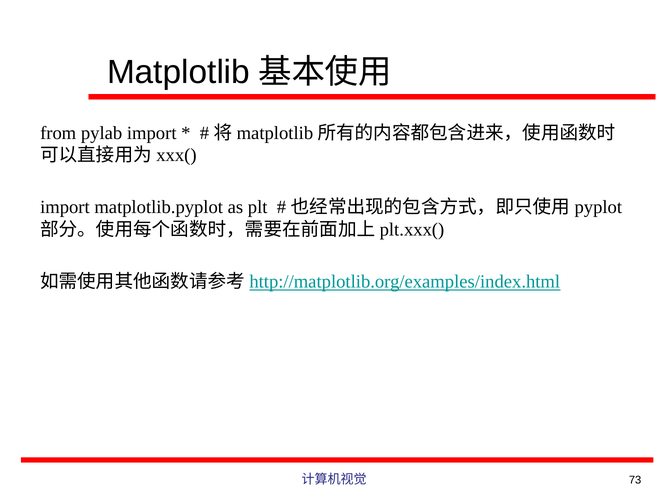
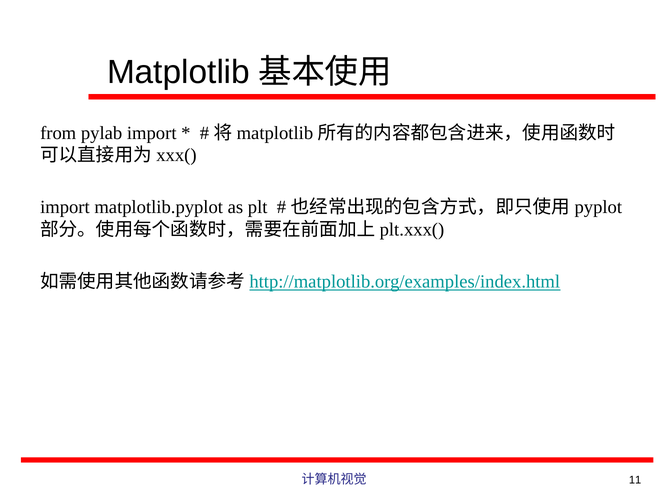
73: 73 -> 11 (635, 480)
